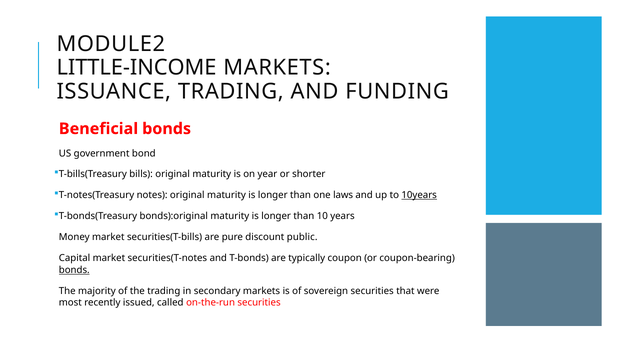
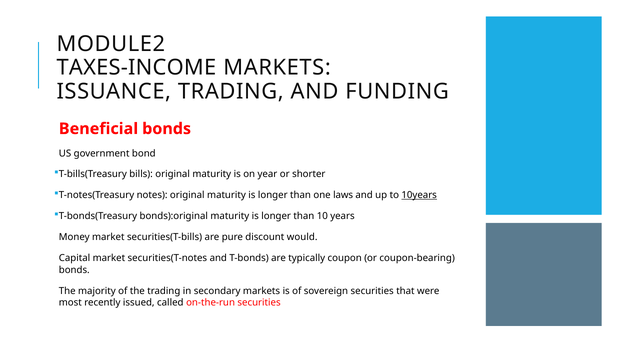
LITTLE-INCOME: LITTLE-INCOME -> TAXES-INCOME (136, 68)
public: public -> would (302, 237)
bonds underline: present -> none (74, 270)
